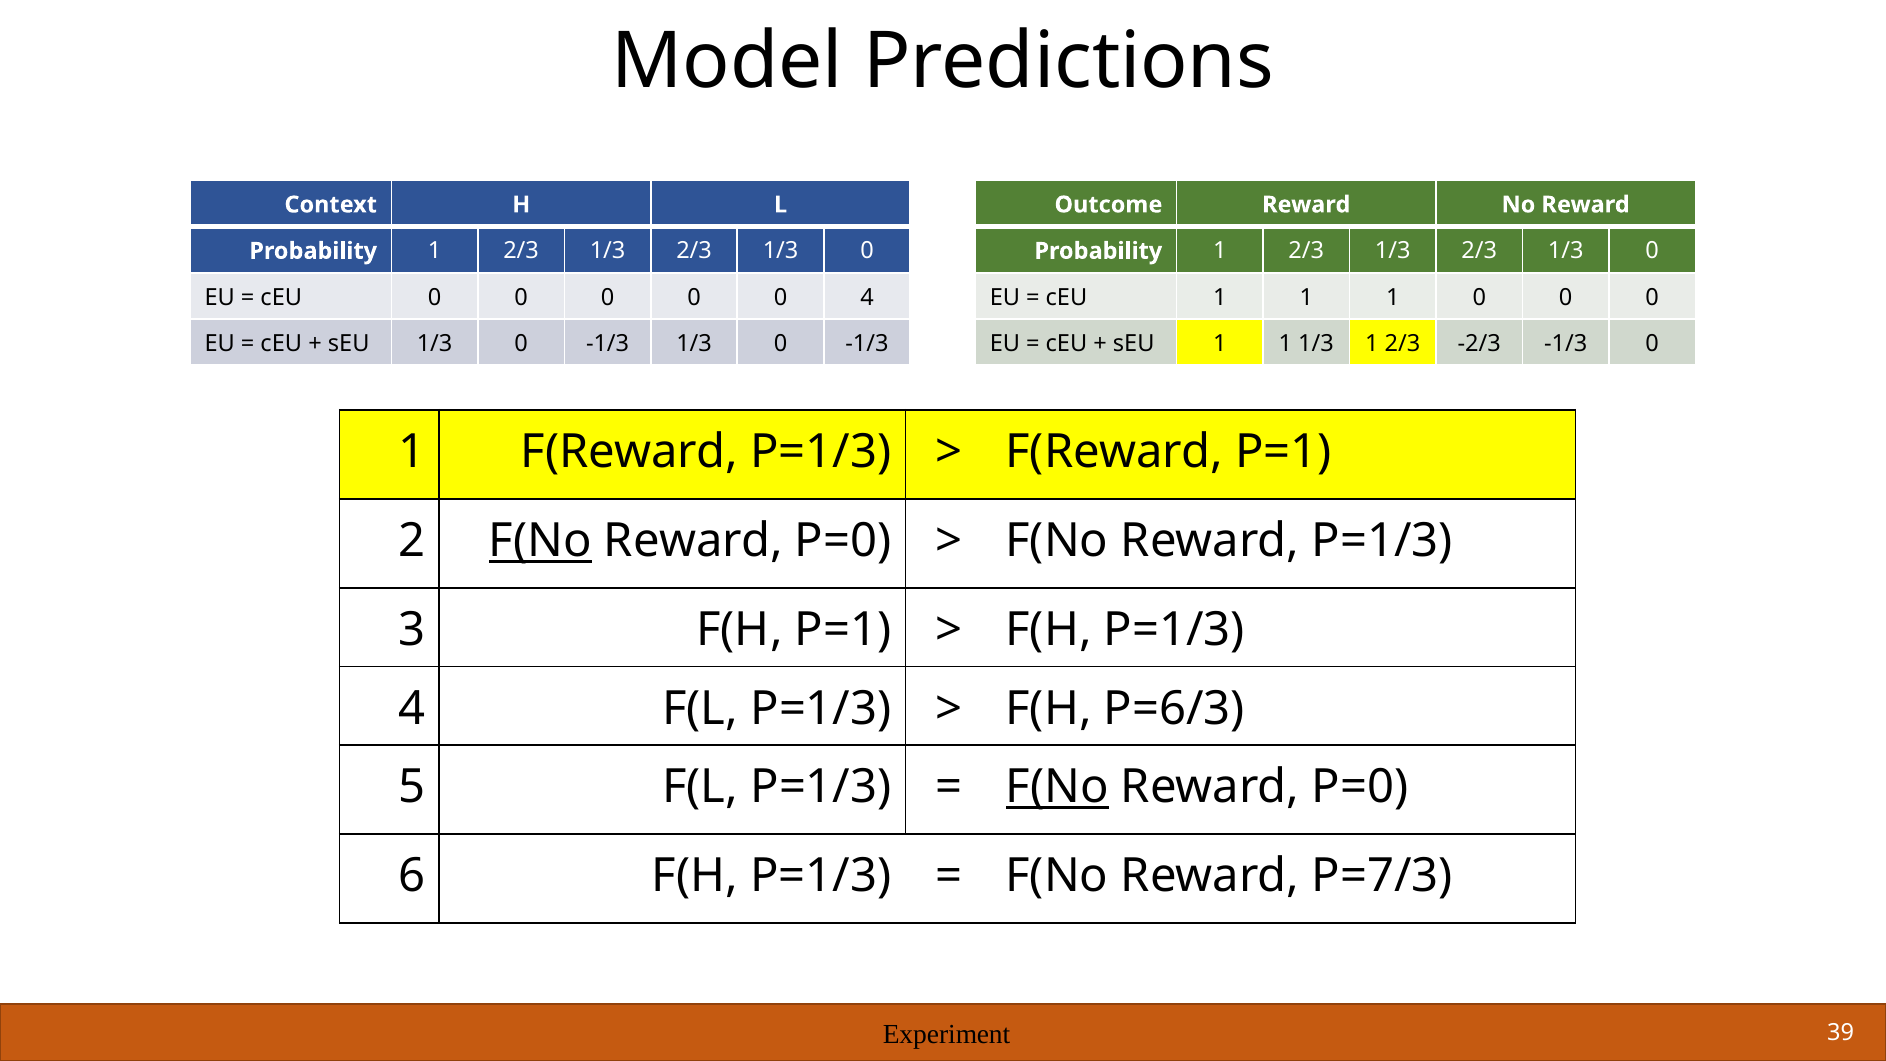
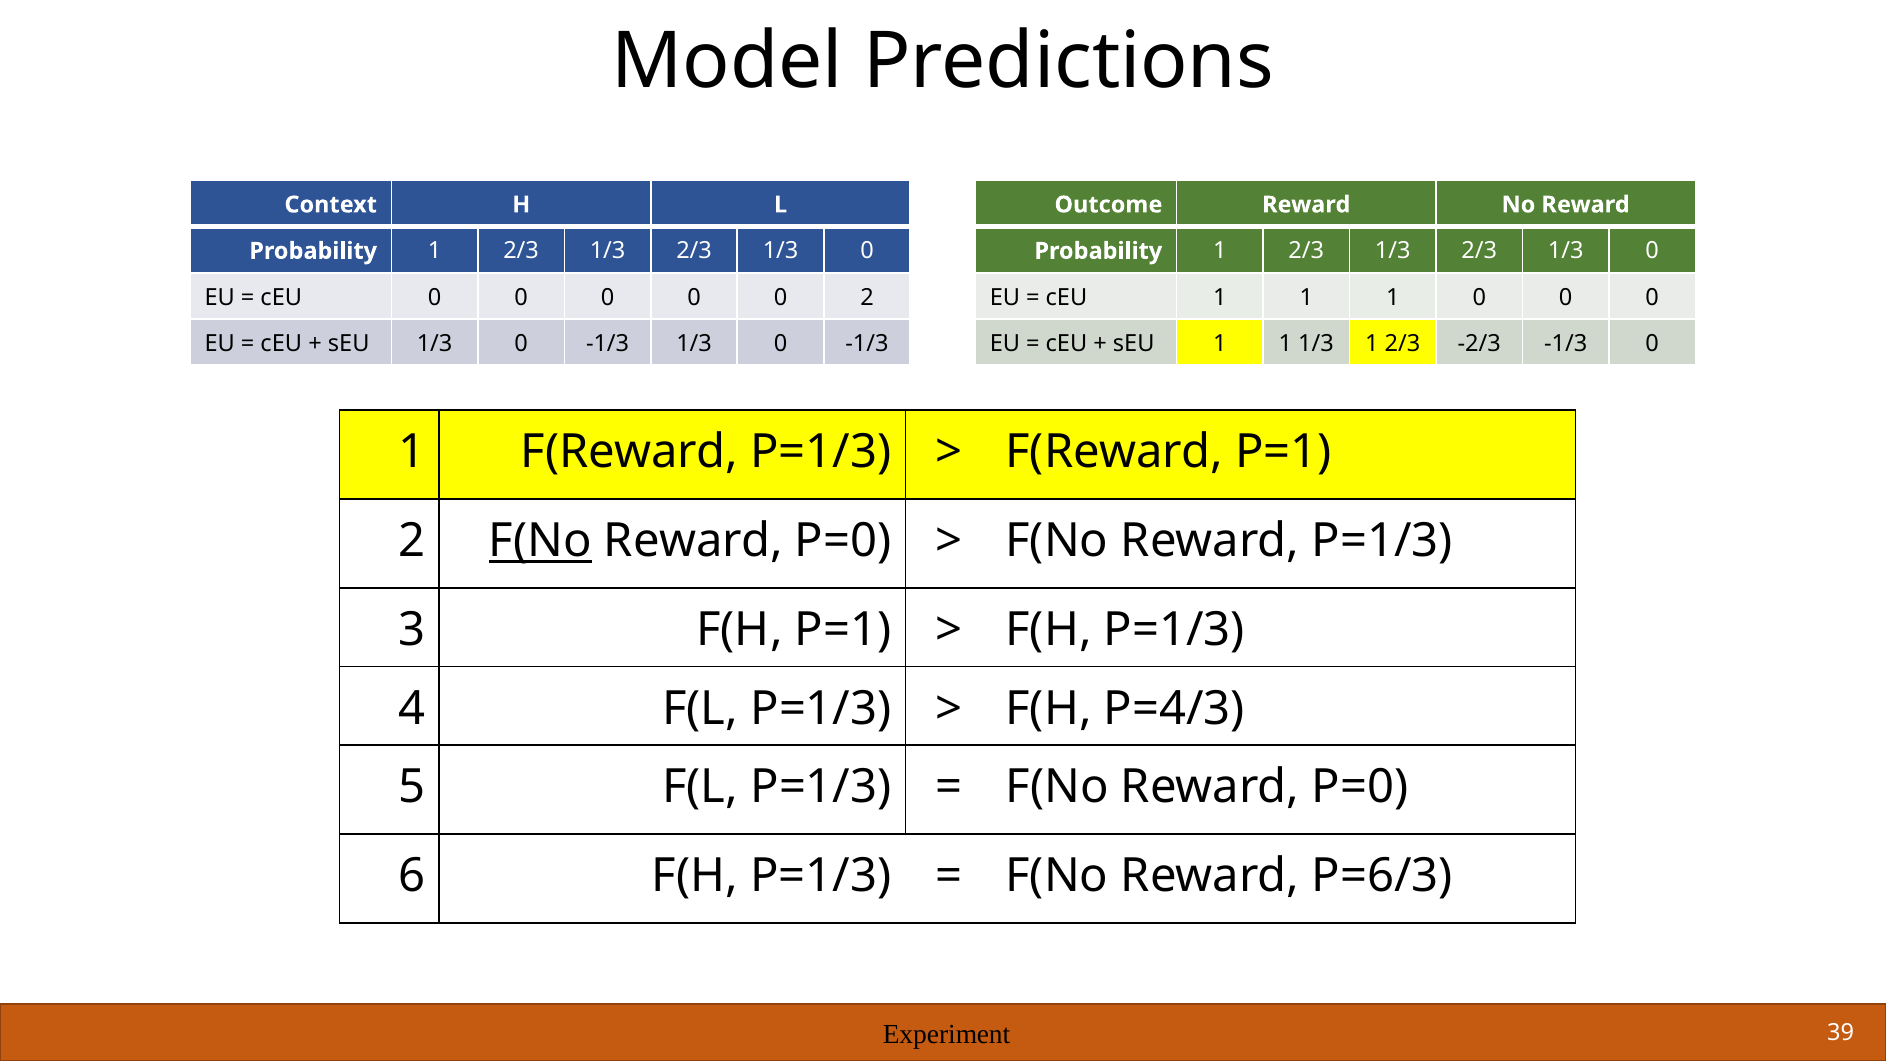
0 4: 4 -> 2 (867, 297)
P=6/3: P=6/3 -> P=4/3 (1175, 708)
F(No underline: present -> none (1057, 787)
P=7/3: P=7/3 -> P=6/3 (1382, 876)
